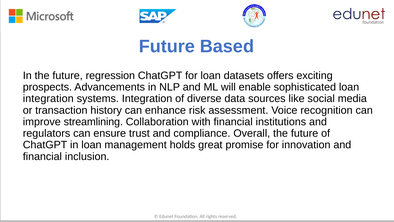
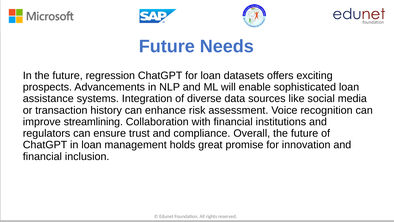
Based: Based -> Needs (227, 46)
integration: integration -> assistance (48, 98)
